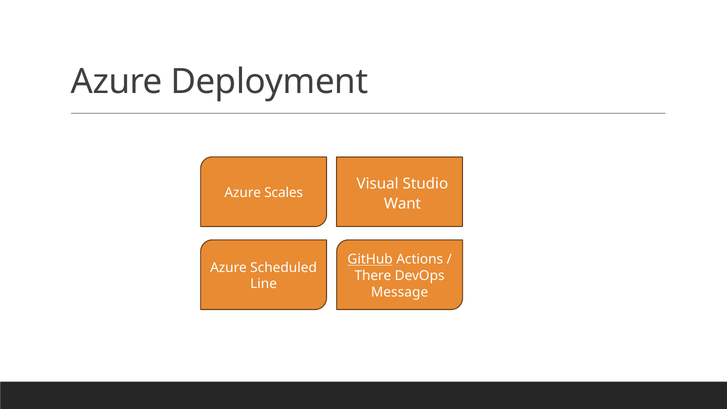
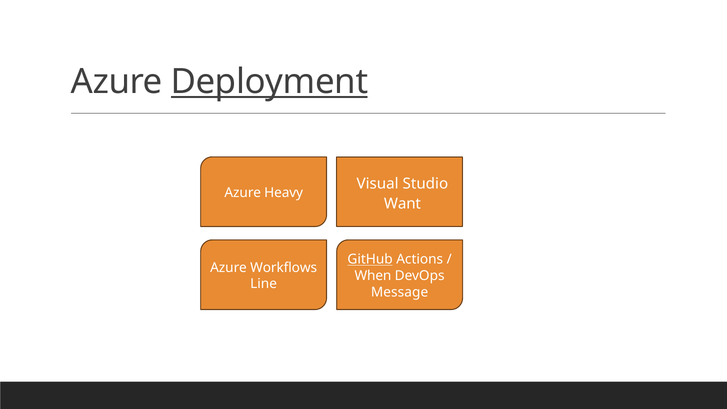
Deployment underline: none -> present (269, 82)
Scales: Scales -> Heavy (284, 193)
Scheduled: Scheduled -> Workflows (284, 267)
There: There -> When (373, 276)
